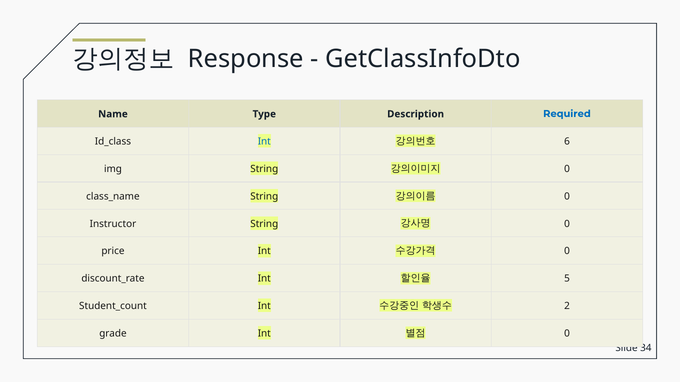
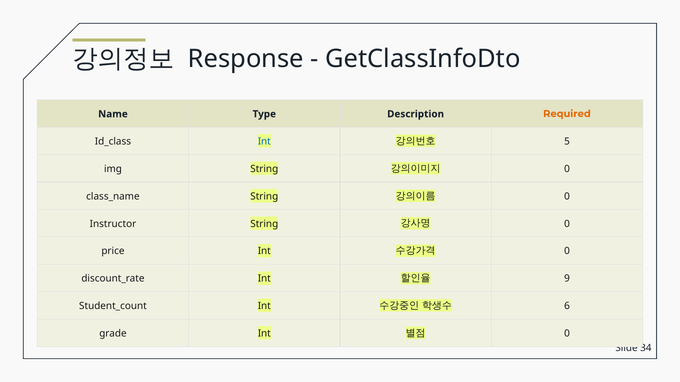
Required colour: blue -> orange (567, 114)
6: 6 -> 5 (567, 142)
5: 5 -> 9 (567, 279)
2: 2 -> 6 (567, 306)
